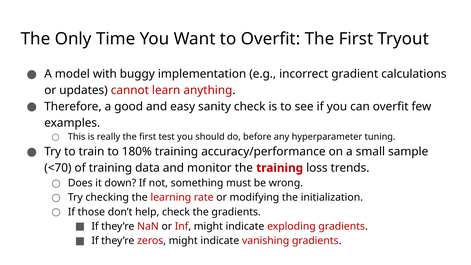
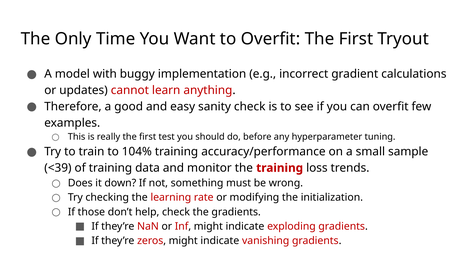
180%: 180% -> 104% (137, 152)
<70: <70 -> <39 (58, 168)
